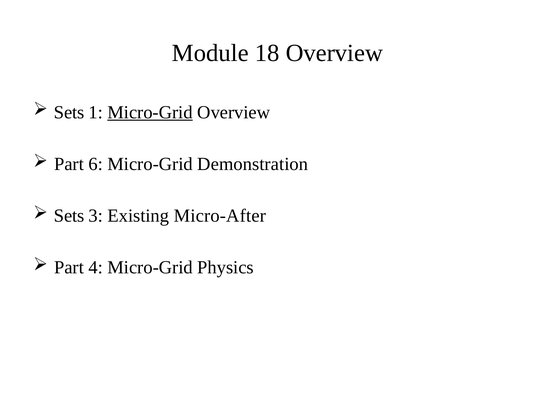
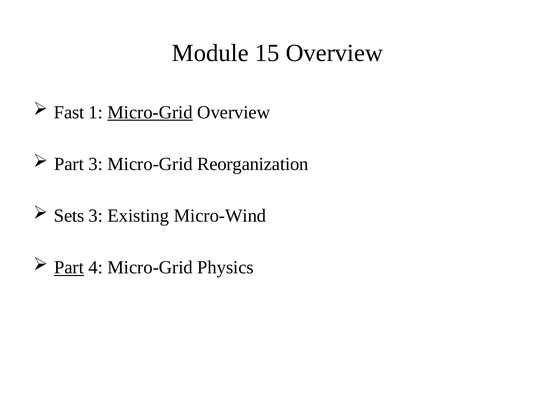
18: 18 -> 15 (267, 53)
Sets: Sets -> Fast (69, 112)
Part 6: 6 -> 3 (96, 164)
Demonstration: Demonstration -> Reorganization (253, 164)
Micro-After: Micro-After -> Micro-Wind (220, 216)
Part underline: none -> present (69, 268)
